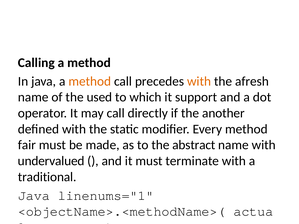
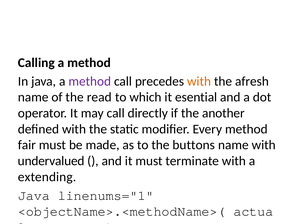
method colour: orange -> purple (90, 81)
used: used -> read (99, 97)
support: support -> esential (196, 97)
abstract: abstract -> buttons (194, 145)
traditional: traditional -> extending (47, 177)
